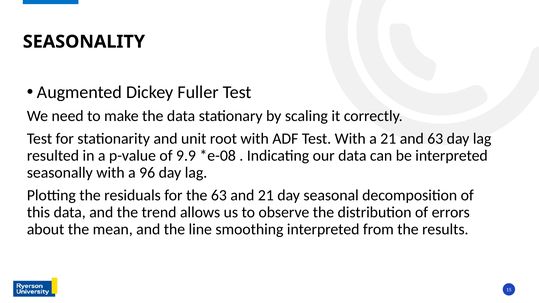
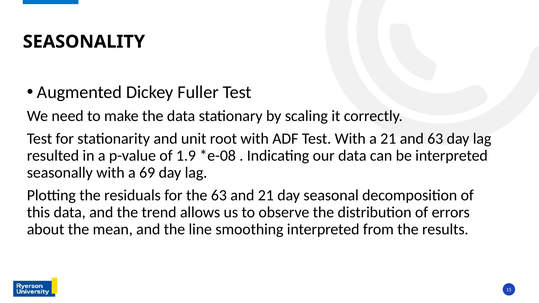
9.9: 9.9 -> 1.9 (186, 156)
96: 96 -> 69 (147, 173)
